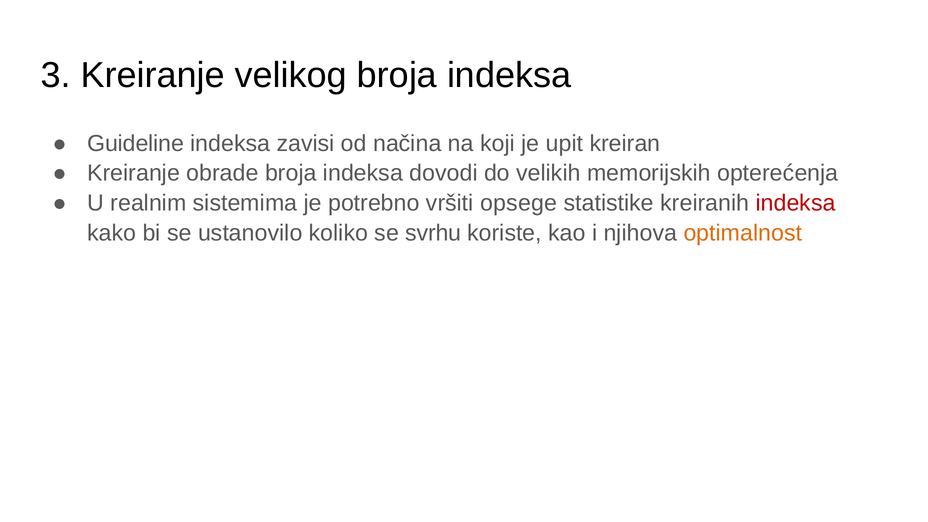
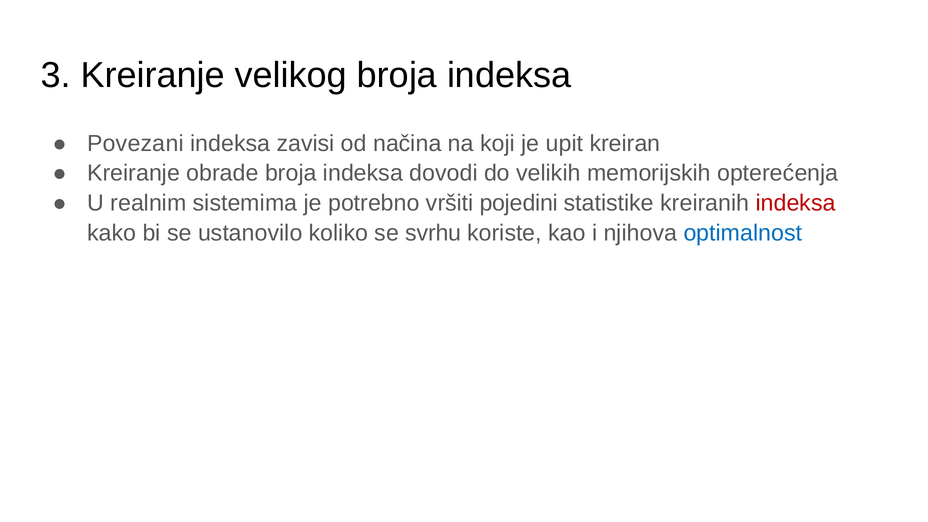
Guideline: Guideline -> Povezani (136, 143)
opsege: opsege -> pojedini (519, 203)
optimalnost colour: orange -> blue (743, 233)
